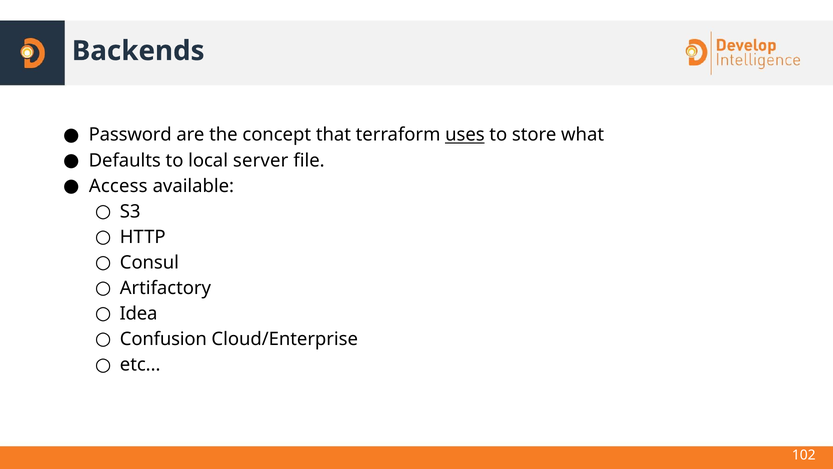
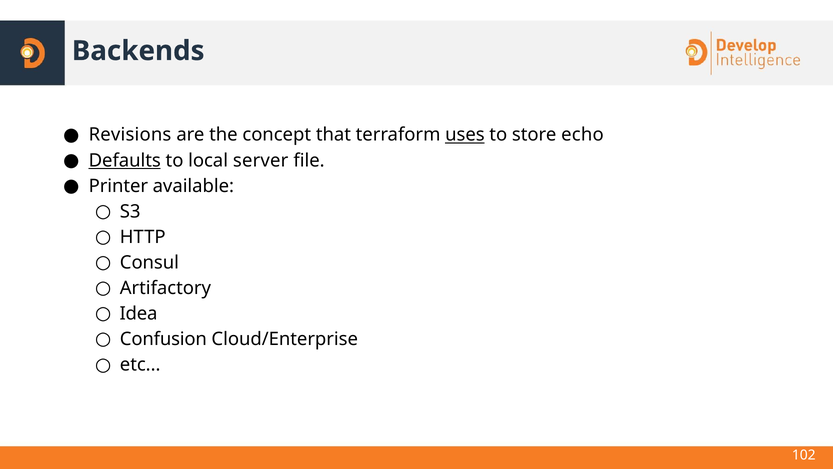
Password: Password -> Revisions (130, 135)
what: what -> echo (582, 135)
Defaults underline: none -> present (125, 160)
Access: Access -> Printer (118, 186)
